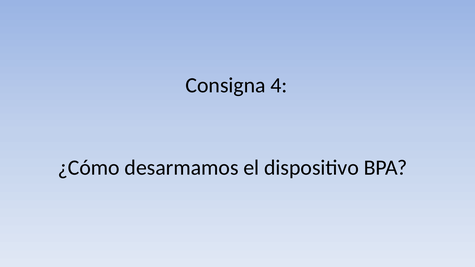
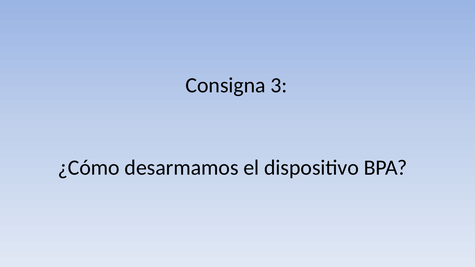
4: 4 -> 3 (279, 85)
